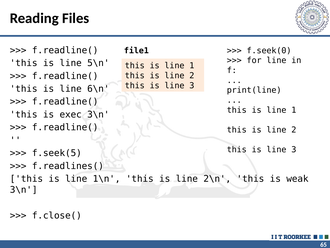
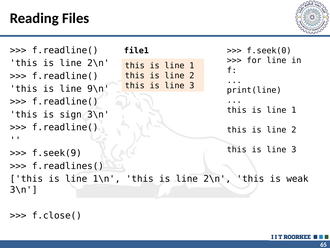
5\n: 5\n -> 2\n (98, 63)
6\n: 6\n -> 9\n (98, 89)
exec: exec -> sign (71, 114)
f.seek(5: f.seek(5 -> f.seek(9 (57, 153)
